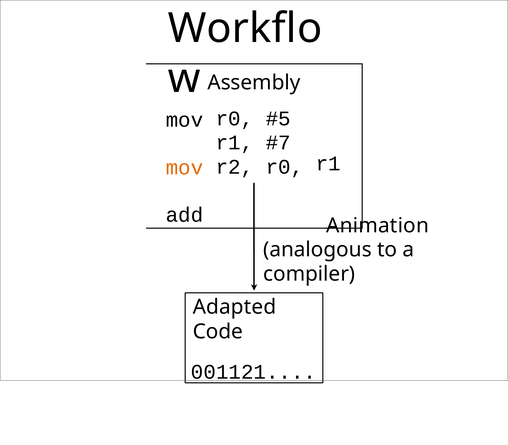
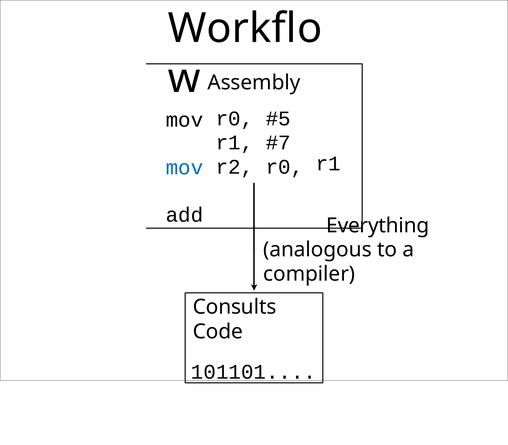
mov colour: orange -> blue (184, 168)
Animation: Animation -> Everything (378, 226)
Adapted: Adapted -> Consults (235, 307)
001121: 001121 -> 101101 (254, 372)
